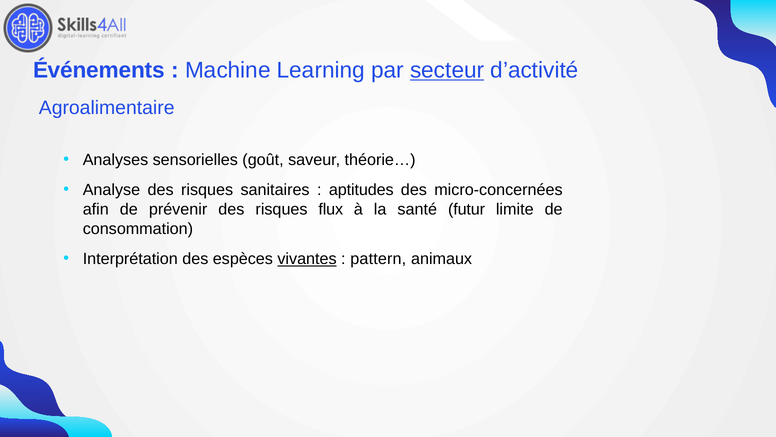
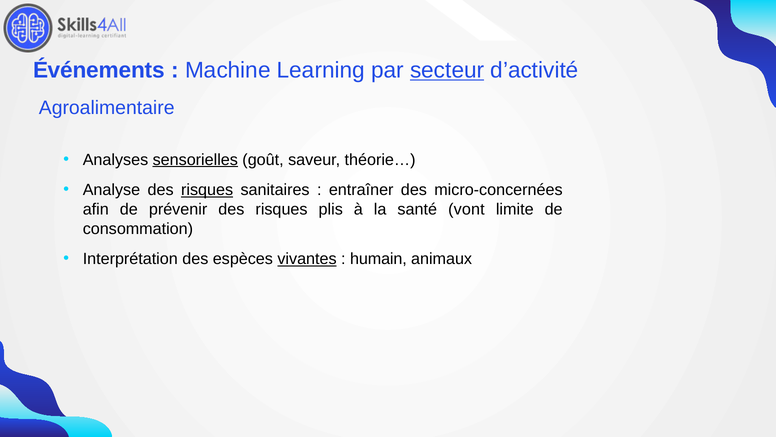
sensorielles underline: none -> present (195, 160)
risques underline: none -> present (207, 190)
aptitudes: aptitudes -> entraîner (361, 190)
flux: flux -> plis (331, 209)
futur: futur -> vont (466, 209)
pattern: pattern -> humain (378, 259)
